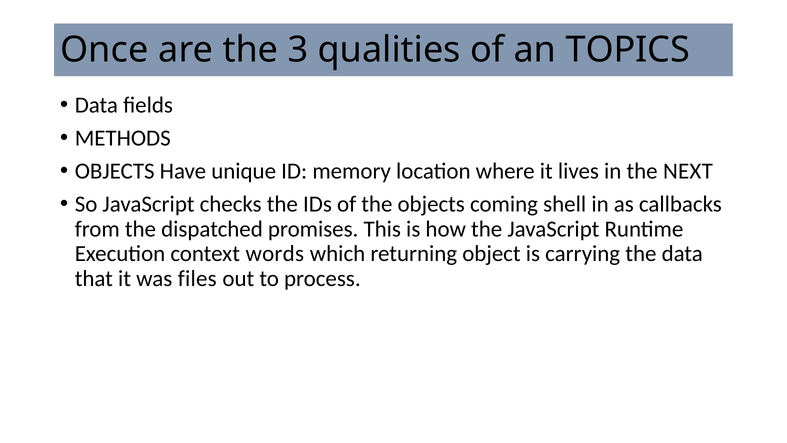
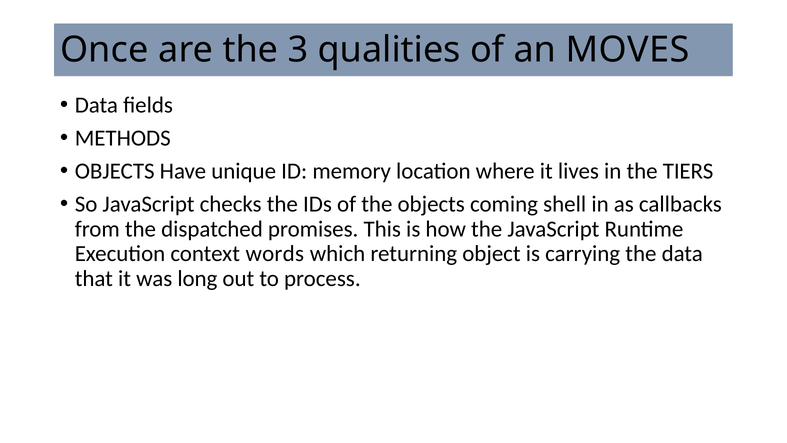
TOPICS: TOPICS -> MOVES (628, 50)
NEXT: NEXT -> TIERS (688, 171)
files: files -> long (197, 278)
